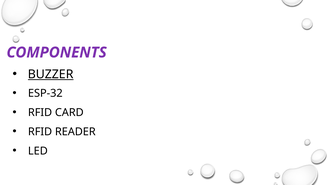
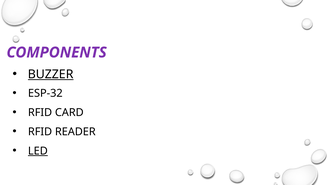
LED underline: none -> present (38, 150)
